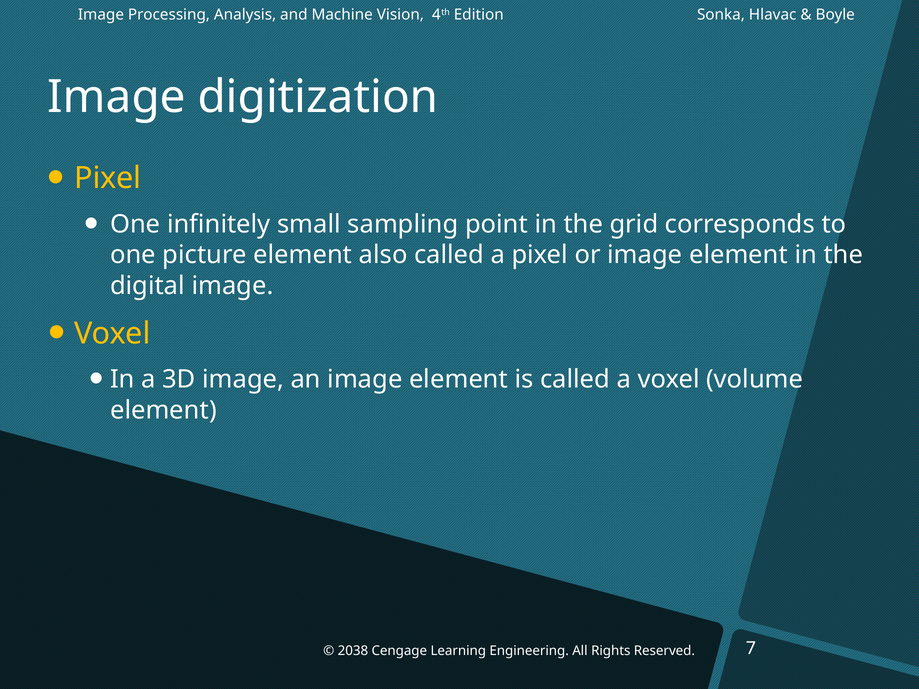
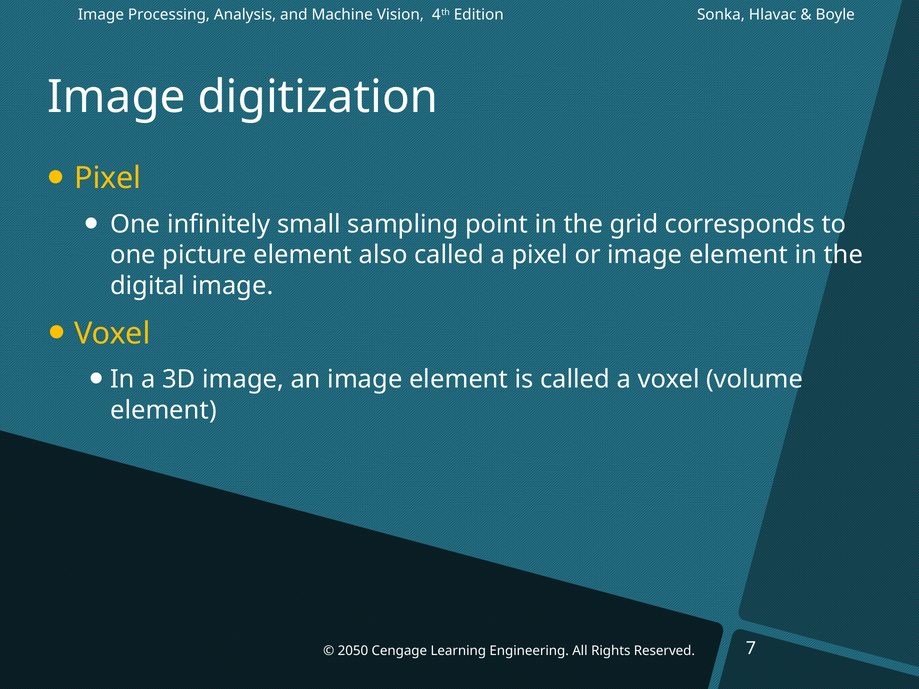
2038: 2038 -> 2050 (353, 651)
